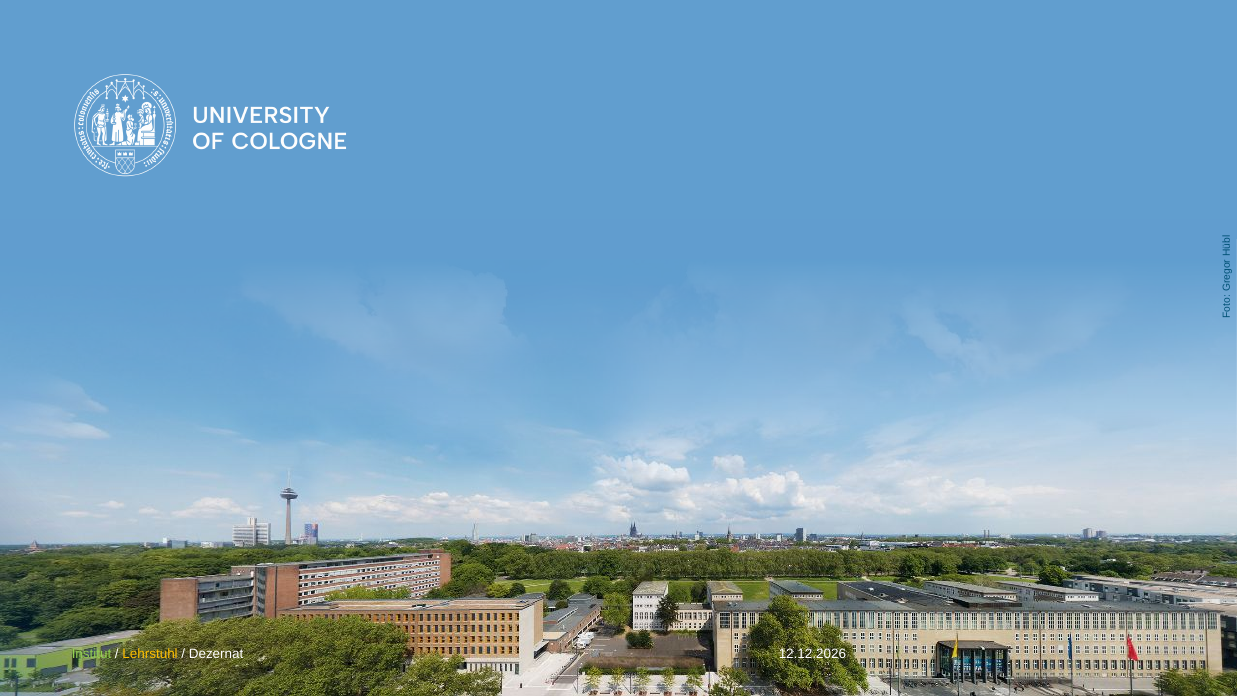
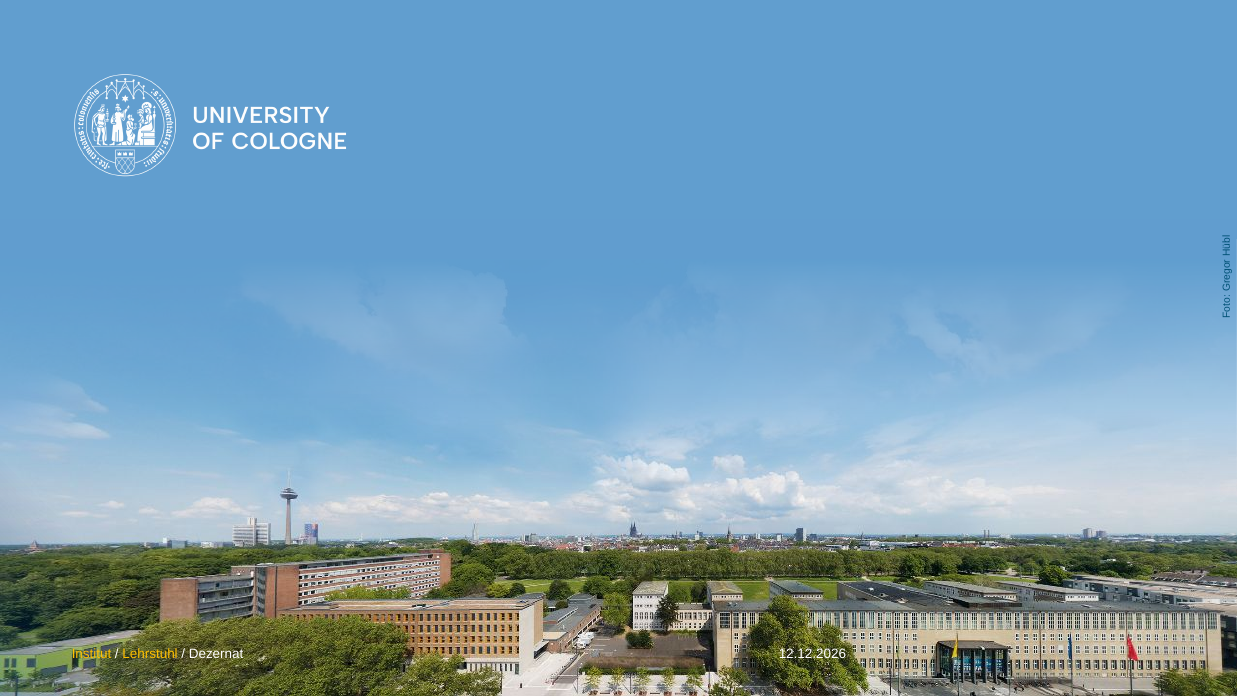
Institut colour: light green -> yellow (92, 653)
